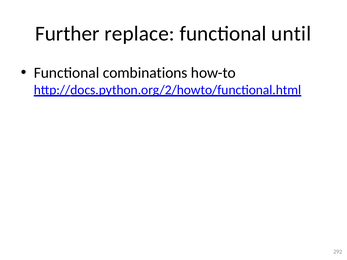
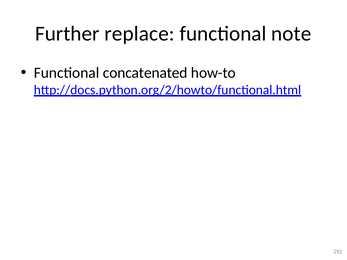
until: until -> note (291, 34)
combinations: combinations -> concatenated (145, 73)
